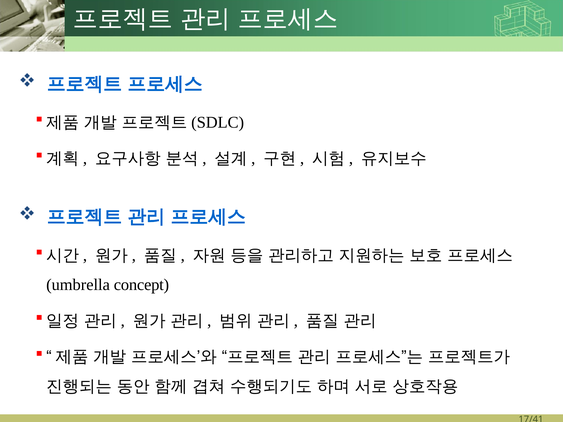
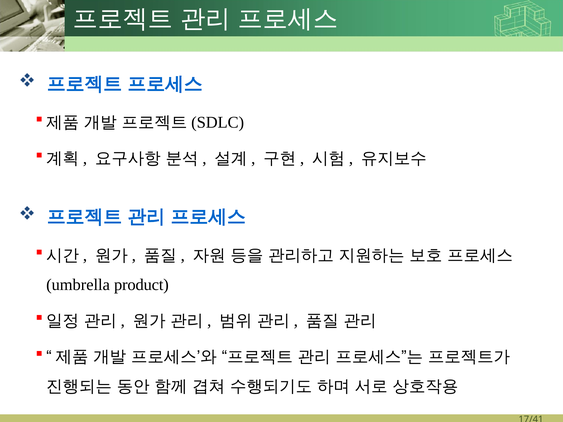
concept: concept -> product (141, 285)
